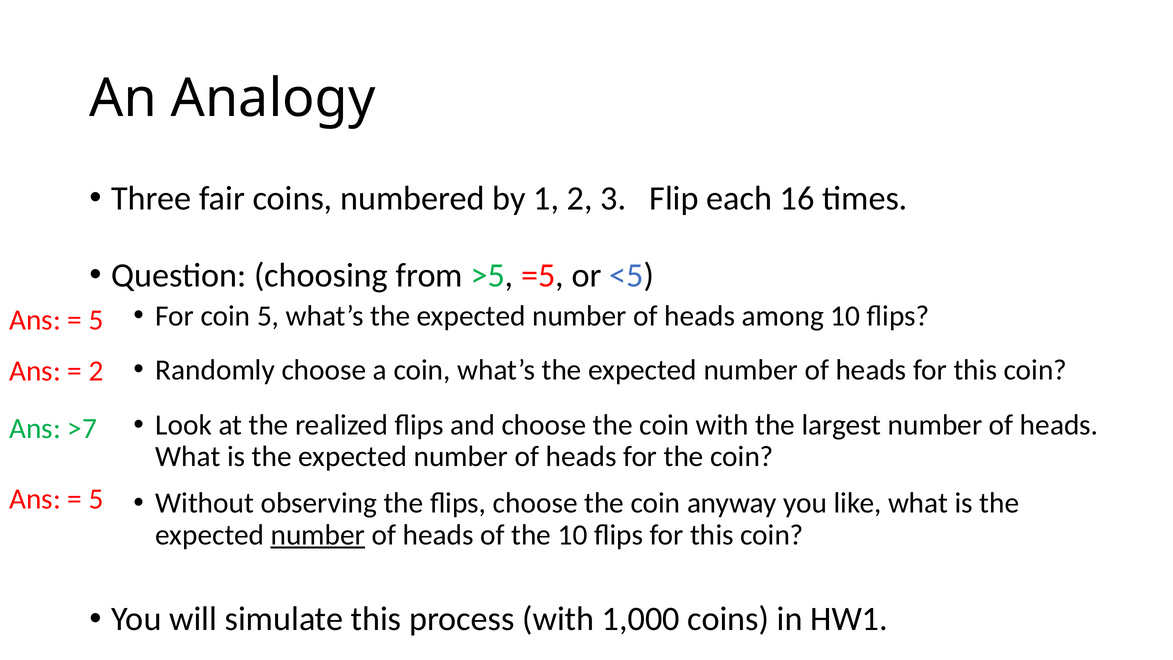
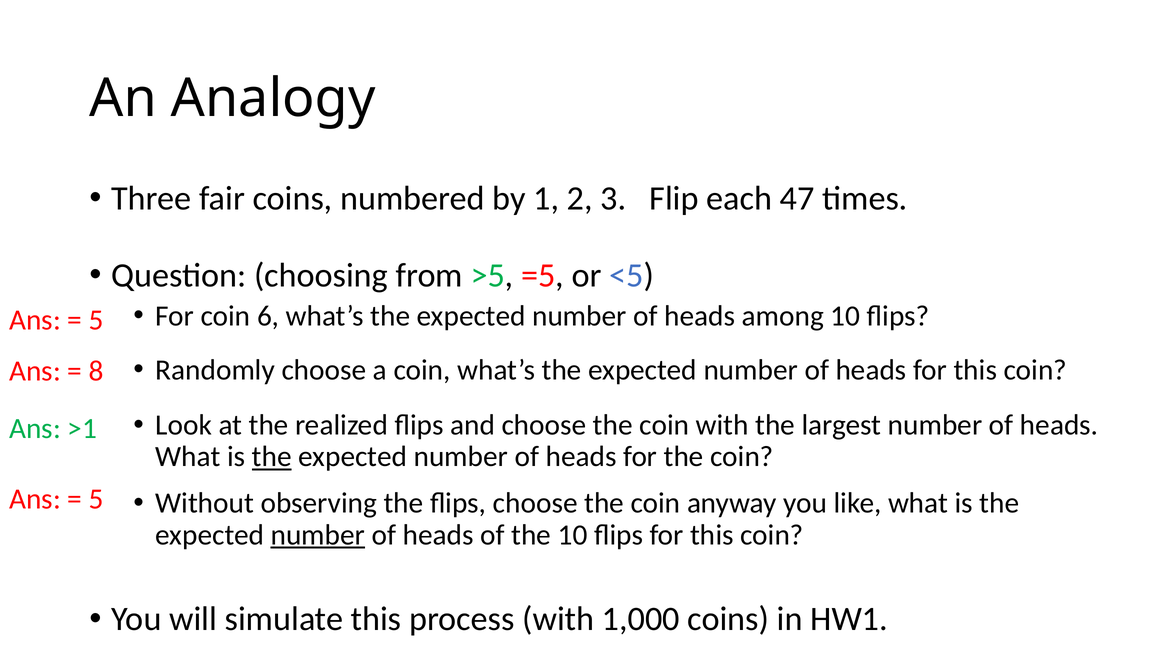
16: 16 -> 47 (797, 198)
coin 5: 5 -> 6 (268, 316)
2: 2 -> 8 (96, 371)
>7: >7 -> >1 (82, 428)
the underline: none -> present (272, 457)
